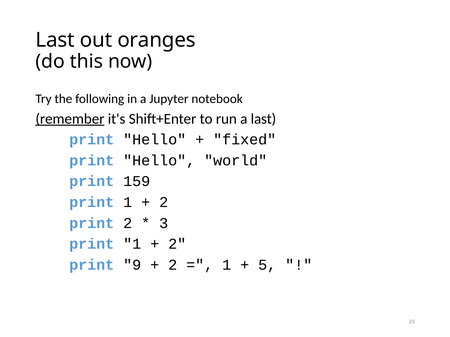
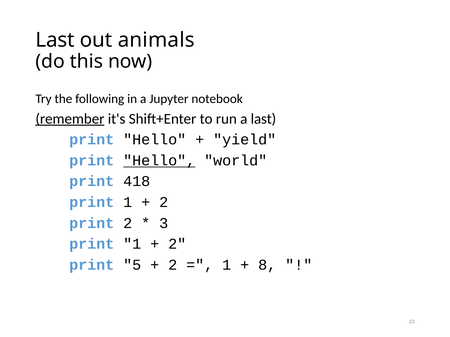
oranges: oranges -> animals (156, 40)
fixed: fixed -> yield (245, 140)
Hello underline: none -> present (159, 161)
159: 159 -> 418 (137, 182)
9: 9 -> 5 (132, 265)
5: 5 -> 8 (267, 265)
